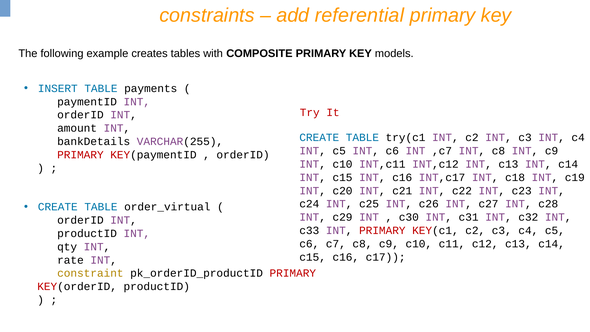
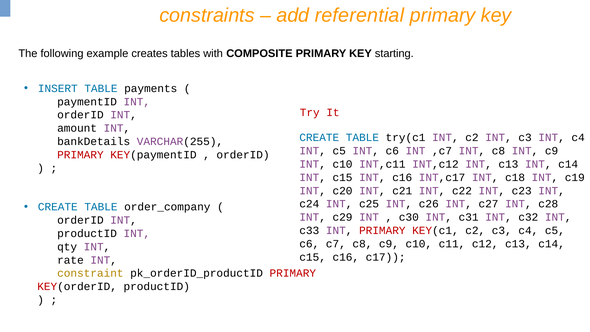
models: models -> starting (394, 54)
order_virtual: order_virtual -> order_company (167, 207)
